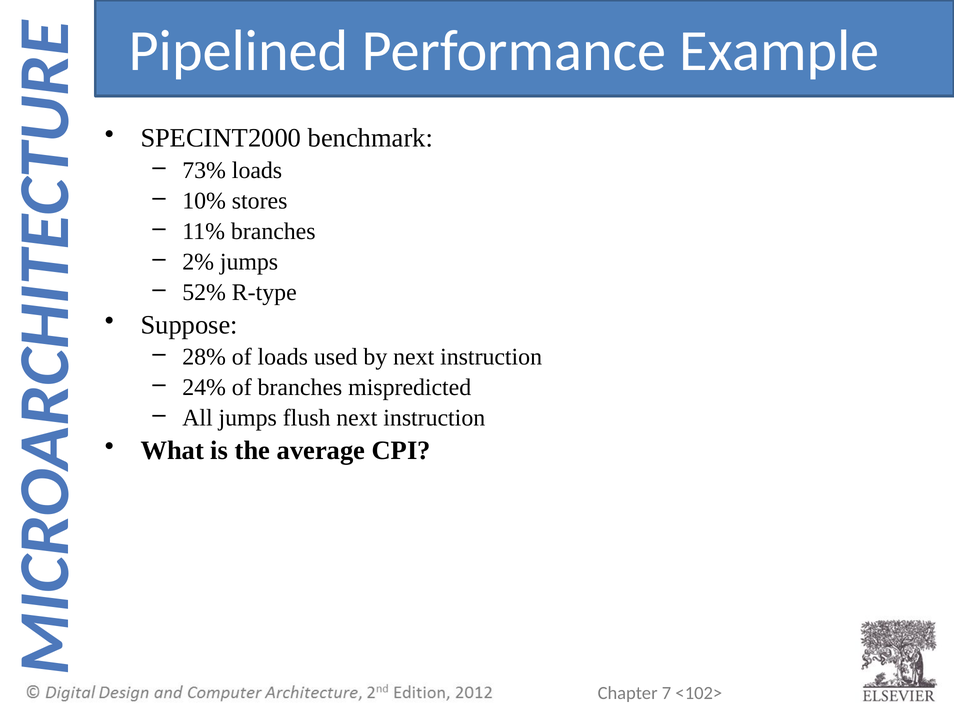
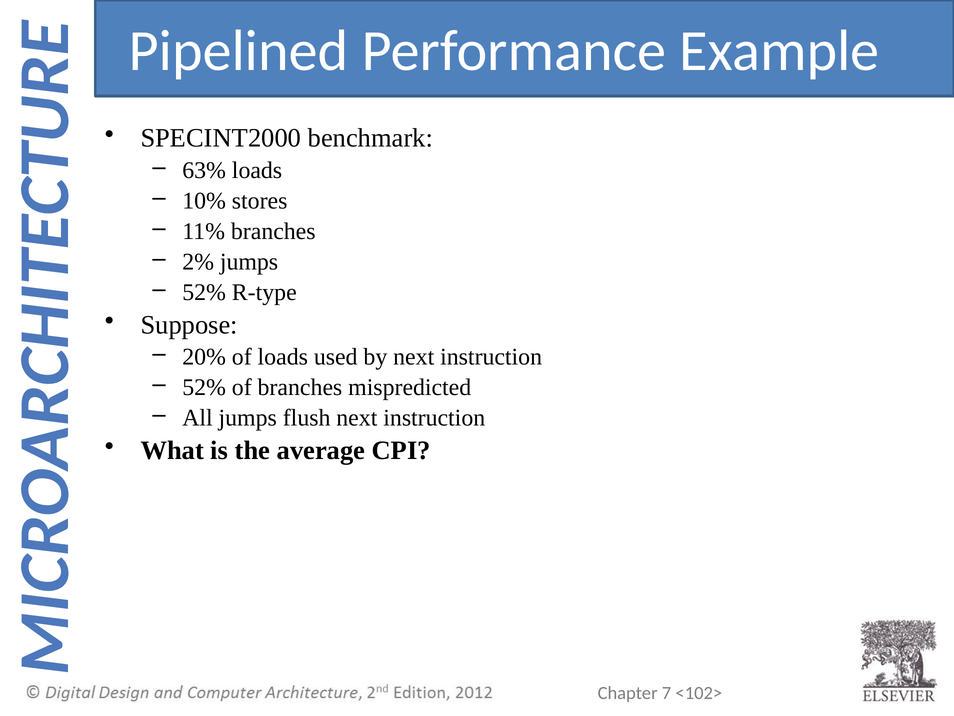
73%: 73% -> 63% (204, 170)
28%: 28% -> 20% (204, 357)
24%: 24% -> 52% (204, 387)
